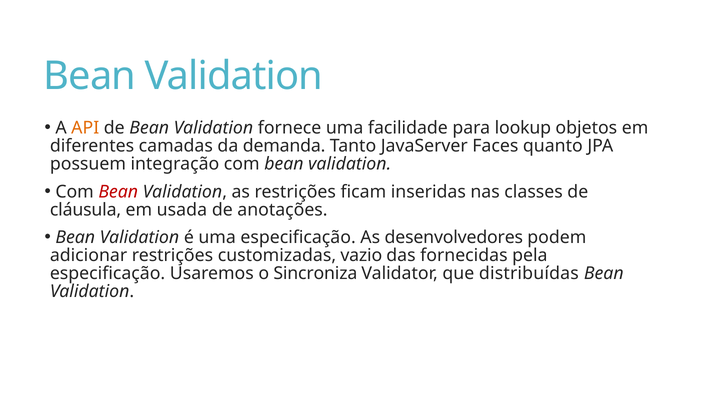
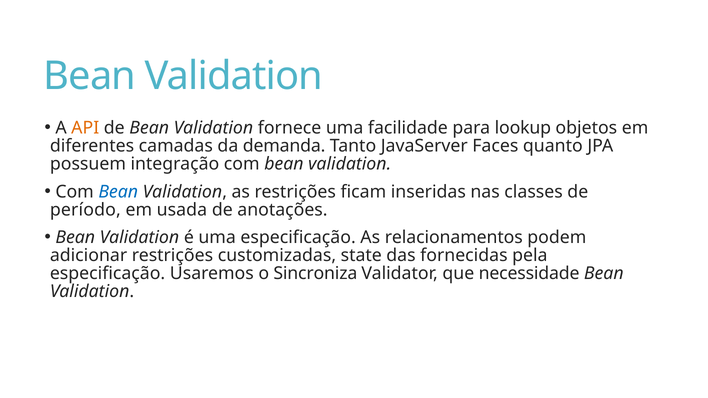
Bean colour: red -> blue (118, 192)
cláusula: cláusula -> período (85, 210)
desenvolvedores: desenvolvedores -> relacionamentos (454, 238)
vazio: vazio -> state (361, 256)
distribuídas: distribuídas -> necessidade (529, 274)
